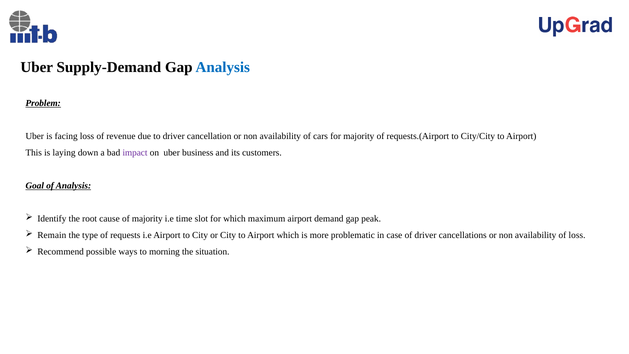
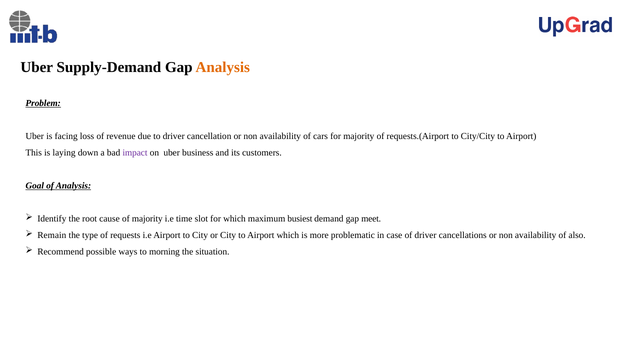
Analysis colour: blue -> orange (223, 67)
maximum airport: airport -> busiest (300, 218)
peak: peak -> meet (371, 218)
of loss: loss -> also (577, 235)
